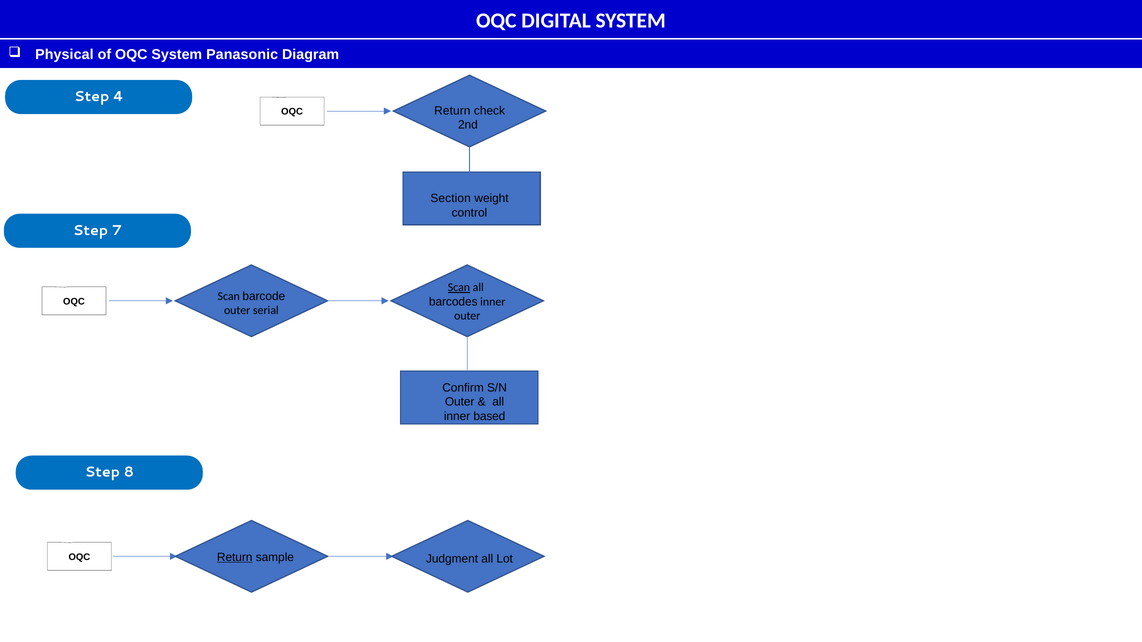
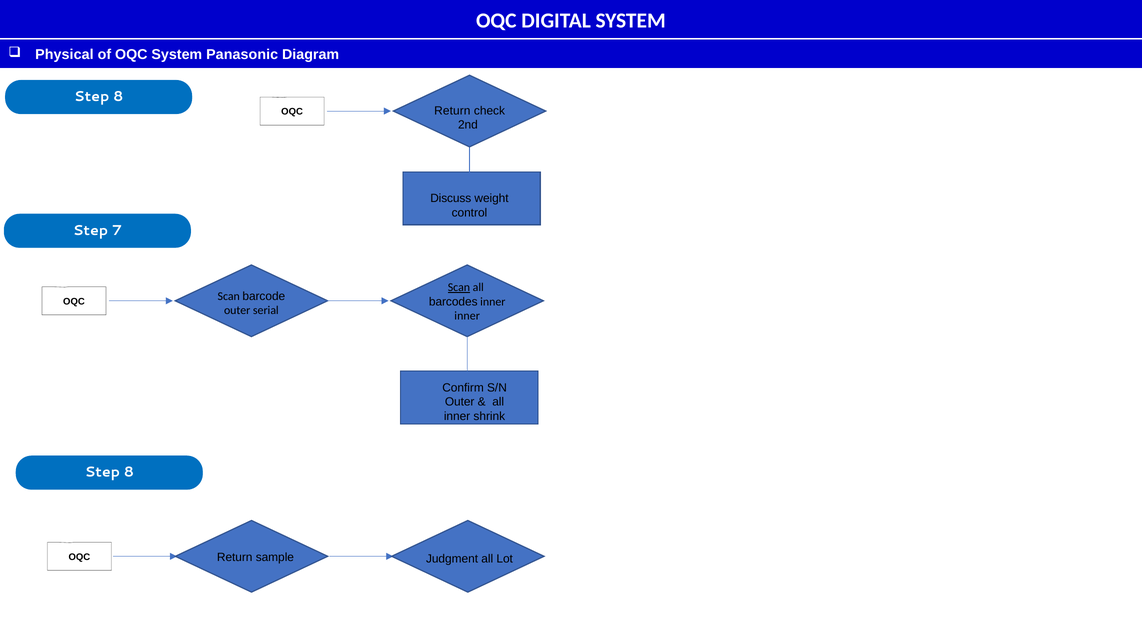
4: 4 -> 8 (118, 97)
Section: Section -> Discuss (451, 199)
outer: outer -> inner (467, 316)
based: based -> shrink (489, 416)
Return underline: present -> none (235, 557)
